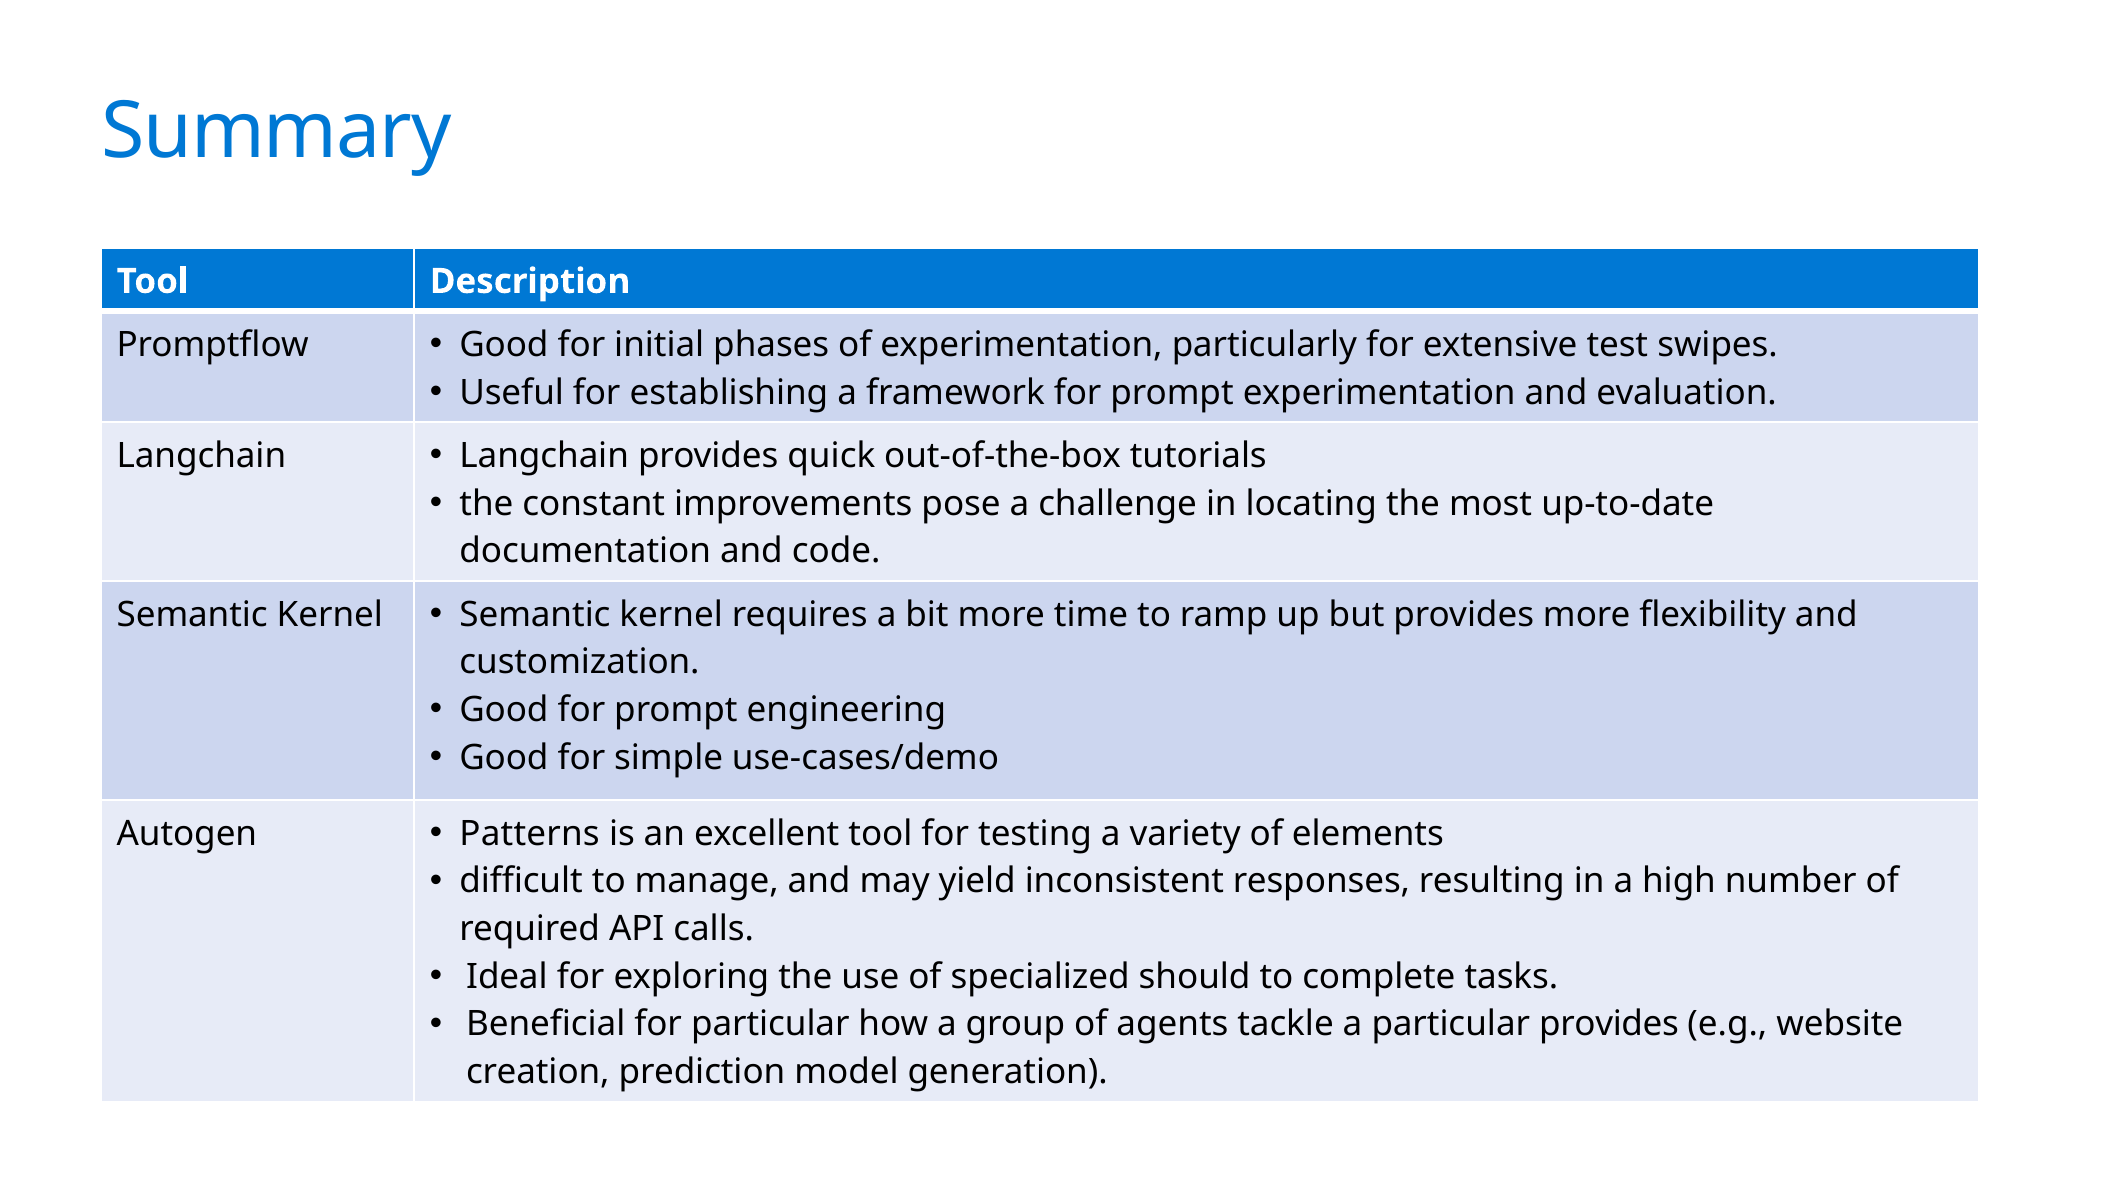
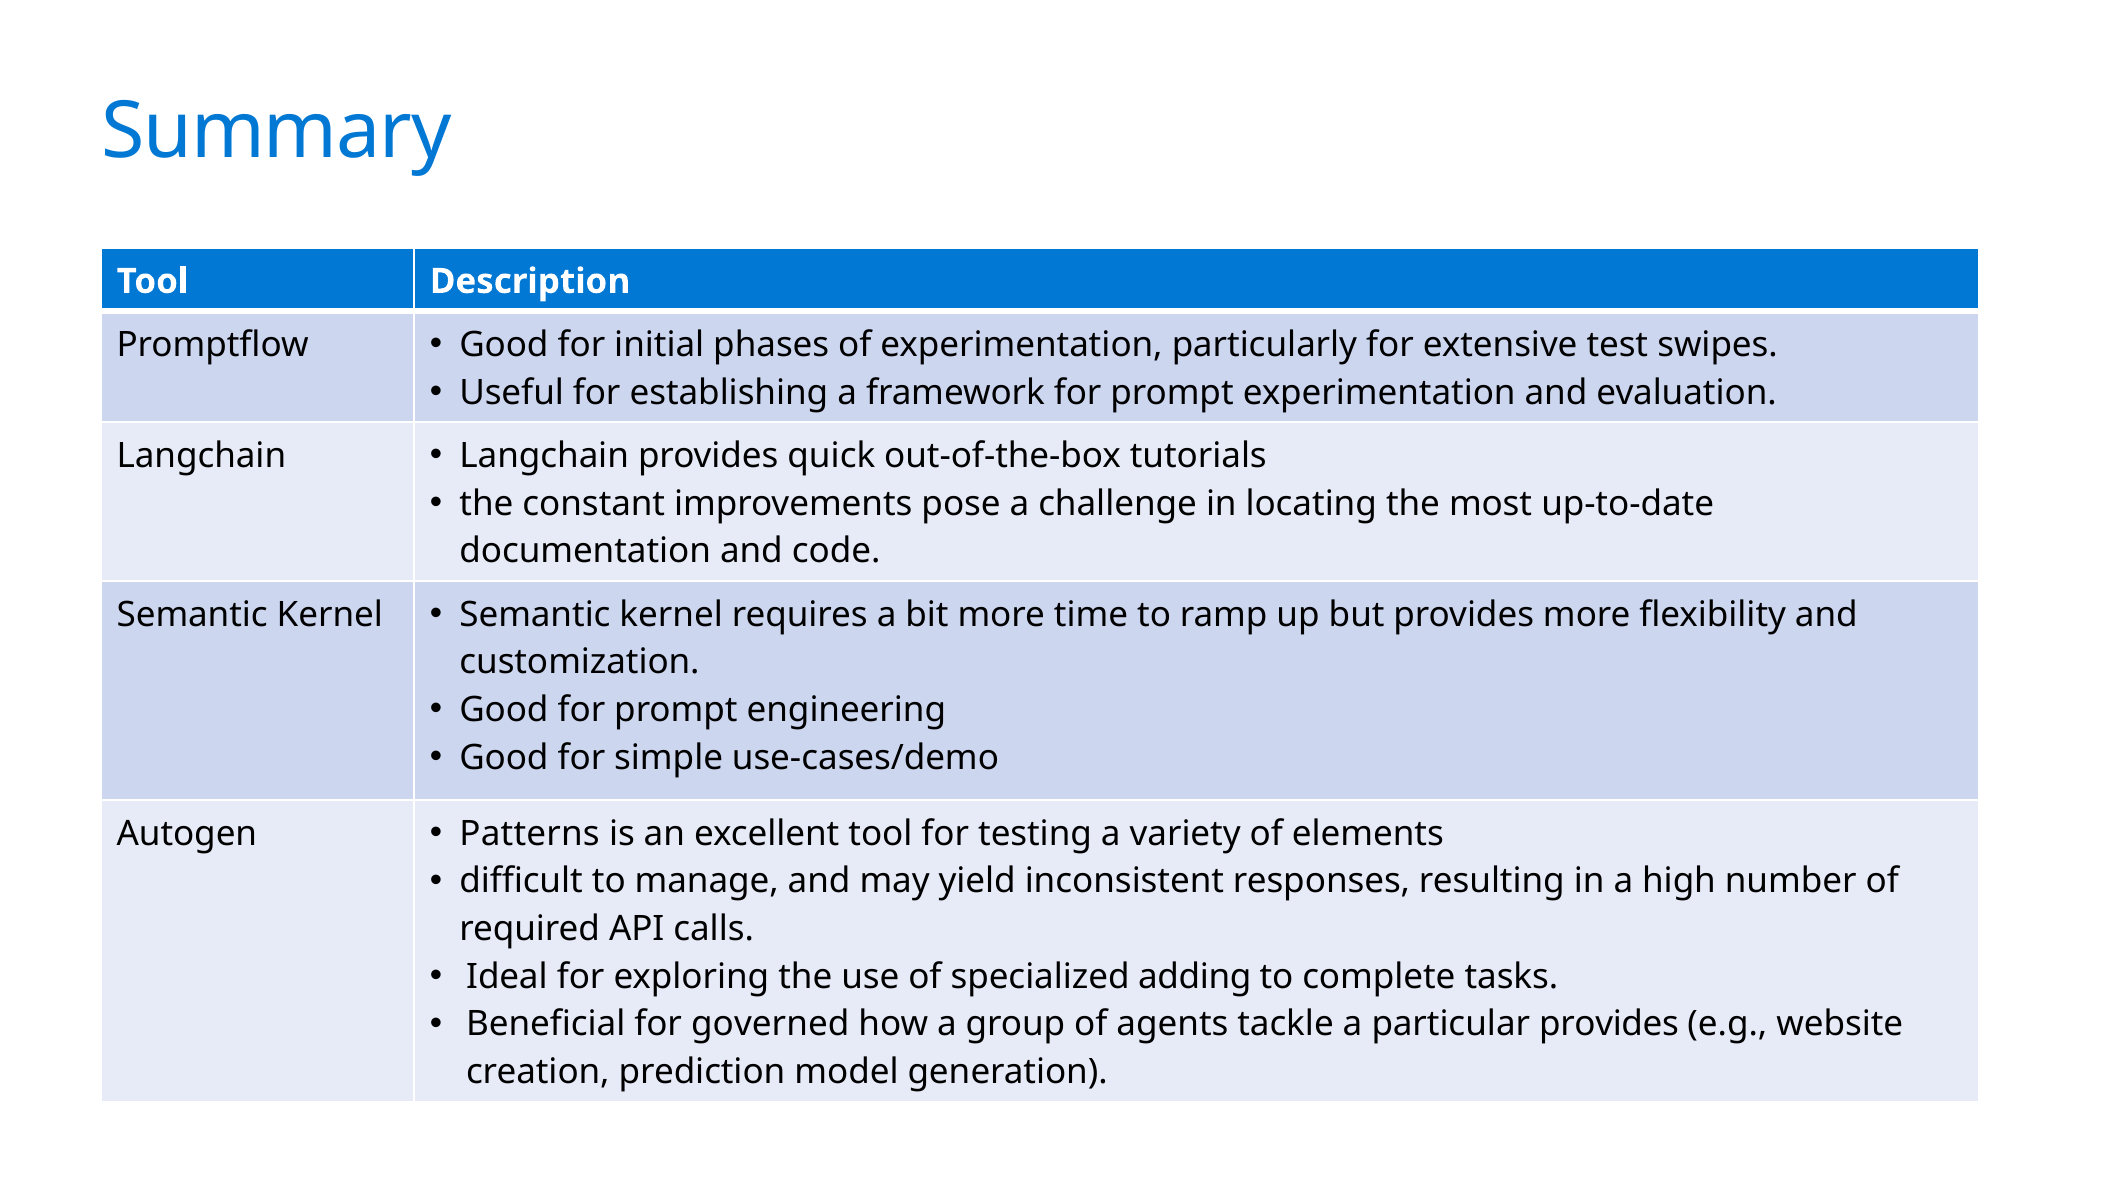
should: should -> adding (1195, 977)
for particular: particular -> governed (770, 1024)
